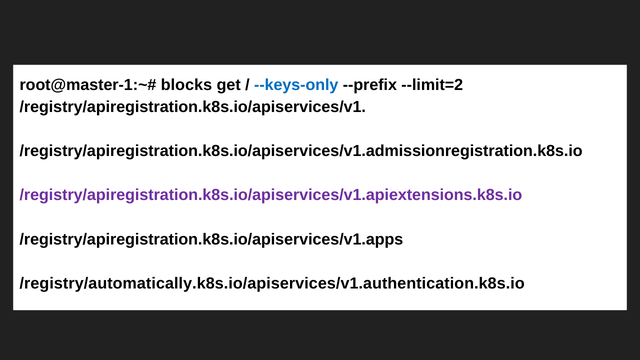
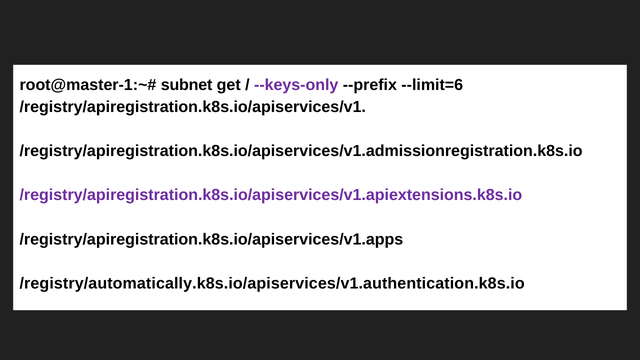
blocks: blocks -> subnet (187, 85)
--keys-only colour: blue -> purple (296, 85)
--limit=2: --limit=2 -> --limit=6 (432, 85)
